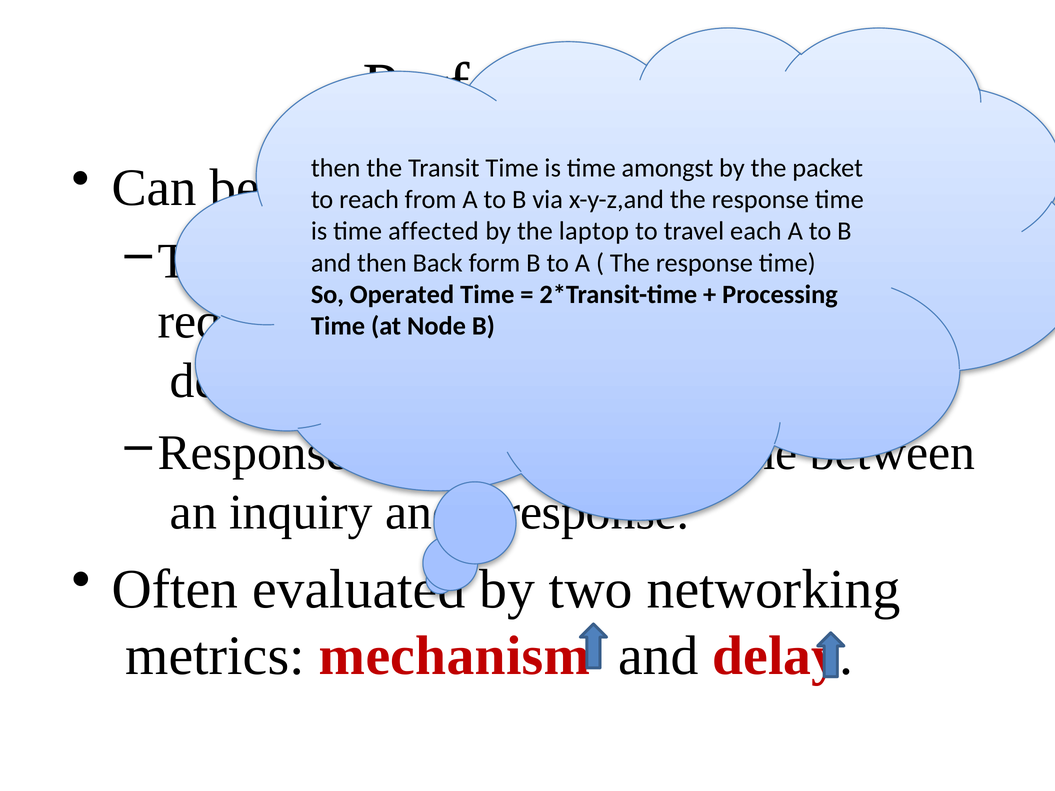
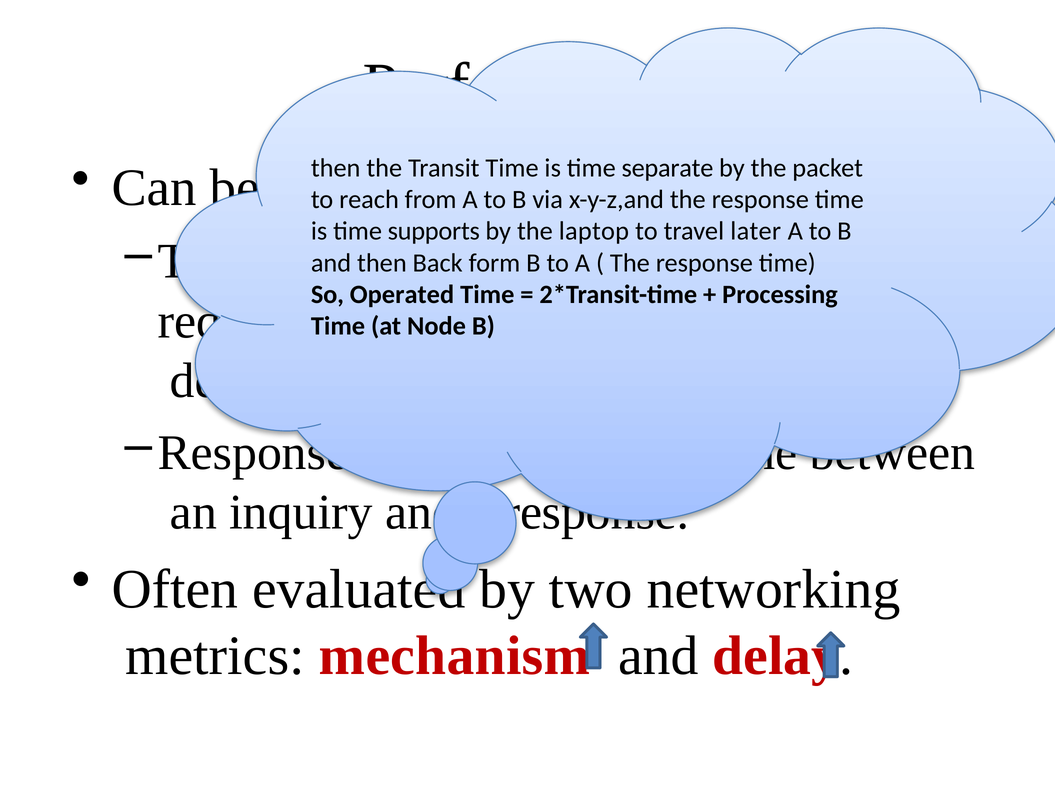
amongst: amongst -> separate (667, 168)
affected: affected -> supports (434, 231)
each: each -> later (756, 231)
